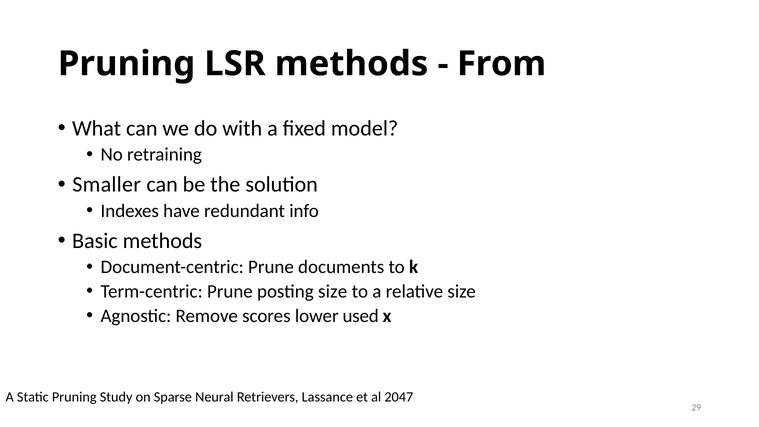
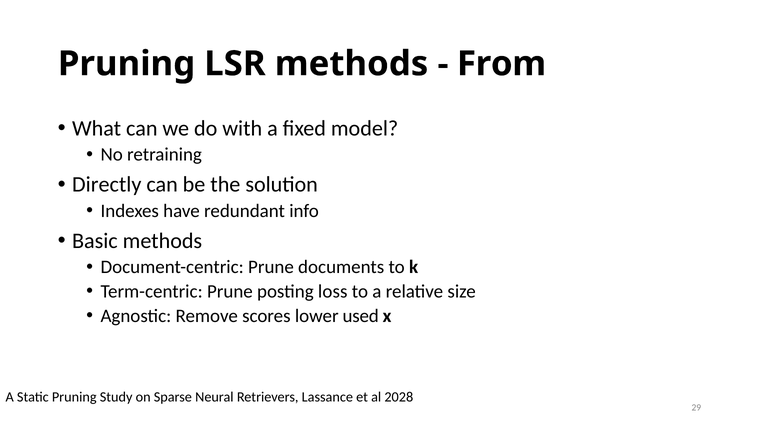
Smaller: Smaller -> Directly (107, 185)
posting size: size -> loss (333, 291)
2047: 2047 -> 2028 (399, 397)
